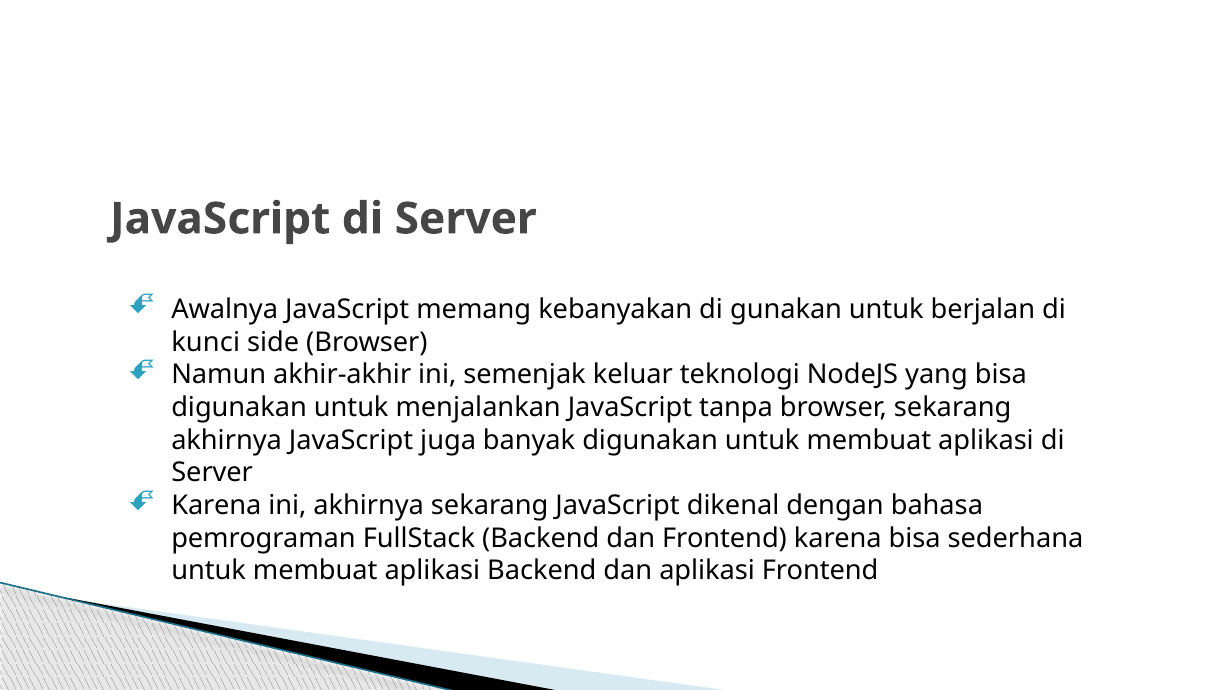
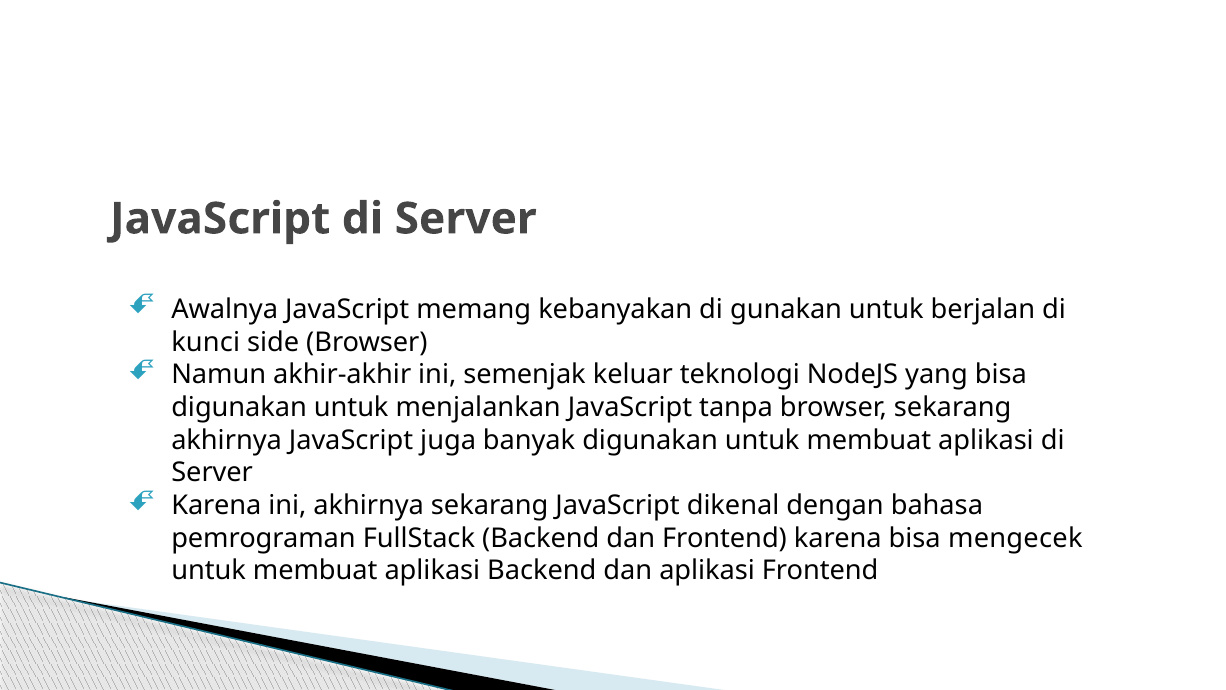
sederhana: sederhana -> mengecek (1015, 538)
